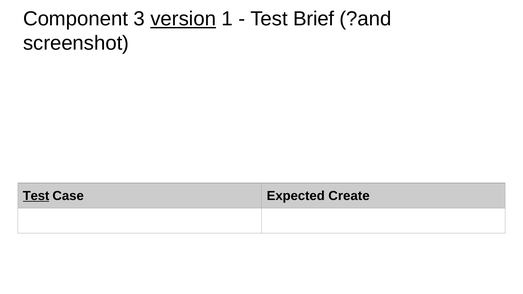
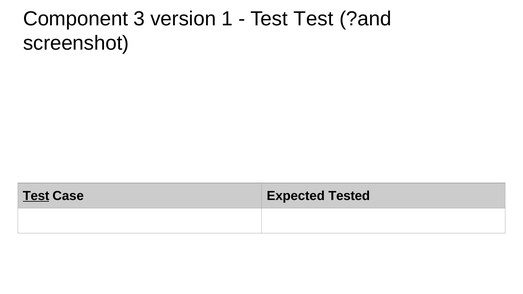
version underline: present -> none (183, 19)
Test Brief: Brief -> Test (314, 19)
Create: Create -> Tested (349, 196)
